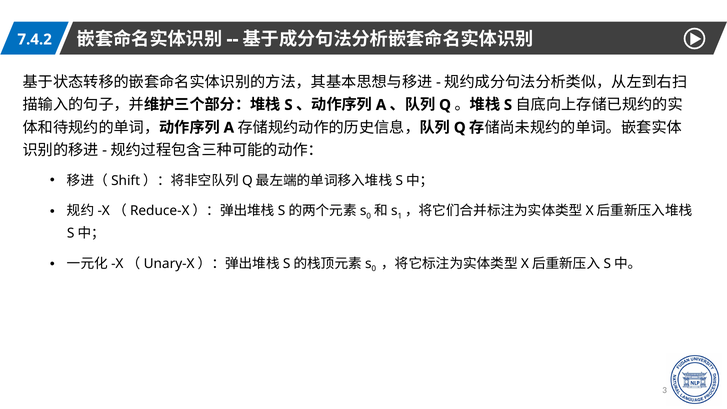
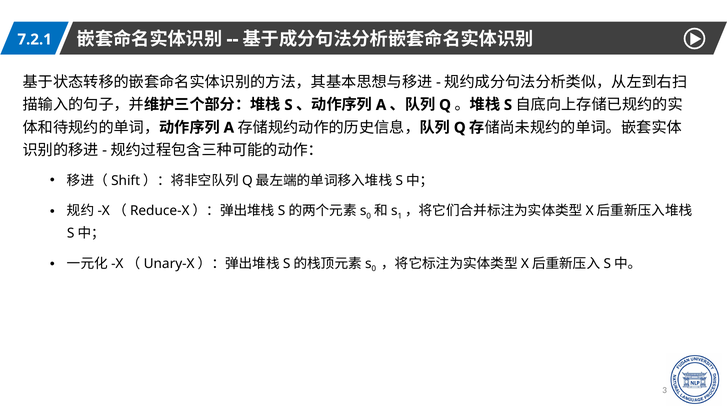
7.4.2: 7.4.2 -> 7.2.1 (35, 39)
